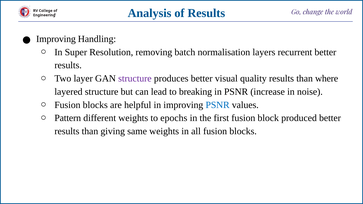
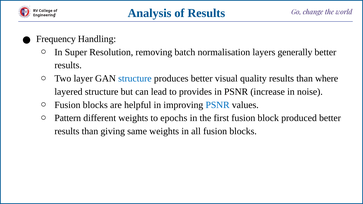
Improving: Improving -> Frequency (56, 39)
recurrent: recurrent -> generally (295, 52)
structure colour: purple -> blue (135, 79)
breaking: breaking -> provides (195, 92)
